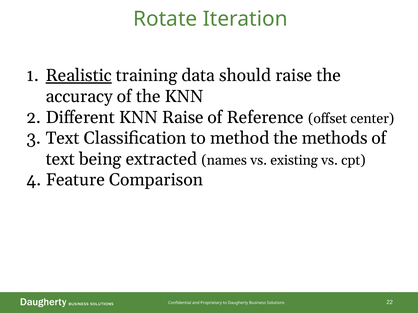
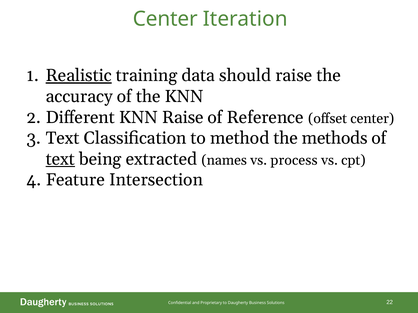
Rotate: Rotate -> Center (165, 19)
text underline: none -> present (60, 159)
existing: existing -> process (294, 160)
Comparison: Comparison -> Intersection (156, 180)
